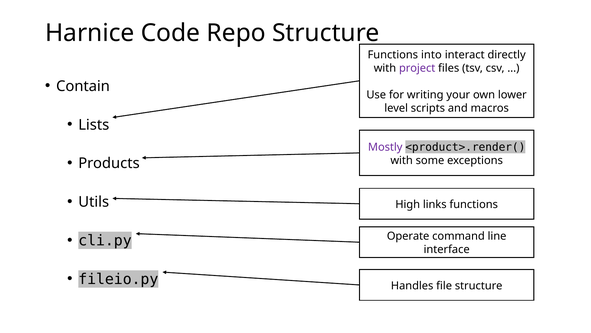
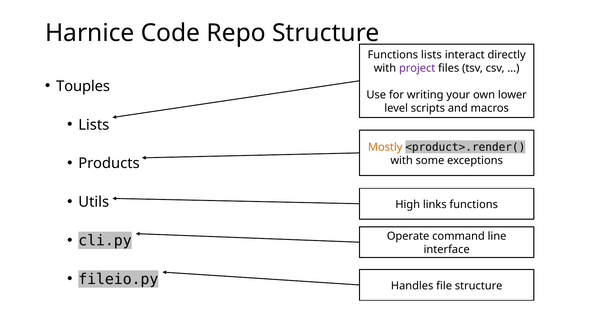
Functions into: into -> lists (431, 55)
Contain: Contain -> Touples (83, 86)
Mostly colour: purple -> orange (385, 147)
